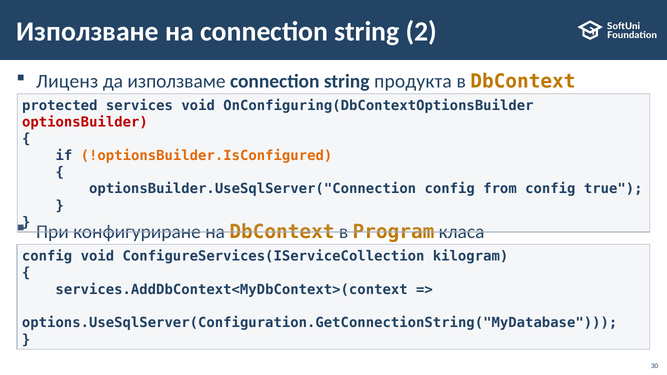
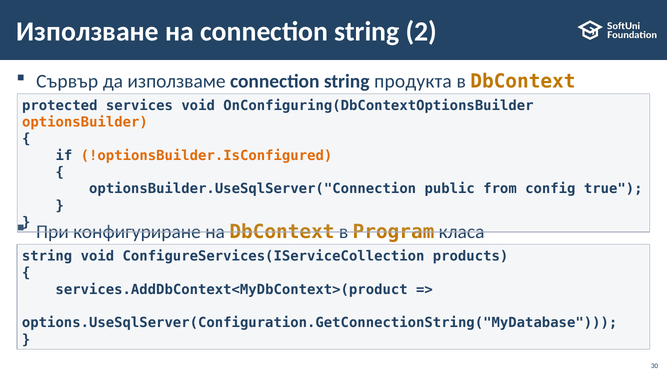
Лиценз: Лиценз -> Сървър (67, 82)
optionsBuilder colour: red -> orange (85, 122)
optionsBuilder.UseSqlServer("Connection config: config -> public (450, 189)
config: config -> string (47, 256)
kilogram: kilogram -> products (471, 256)
services.AddDbContext<MyDbContext>(context: services.AddDbContext<MyDbContext>(context -> services.AddDbContext<MyDbContext>(product (232, 290)
